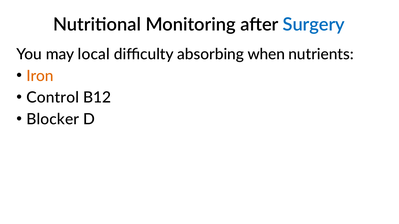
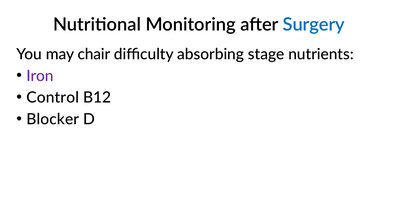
local: local -> chair (94, 54)
when: when -> stage (266, 54)
Iron colour: orange -> purple (40, 76)
